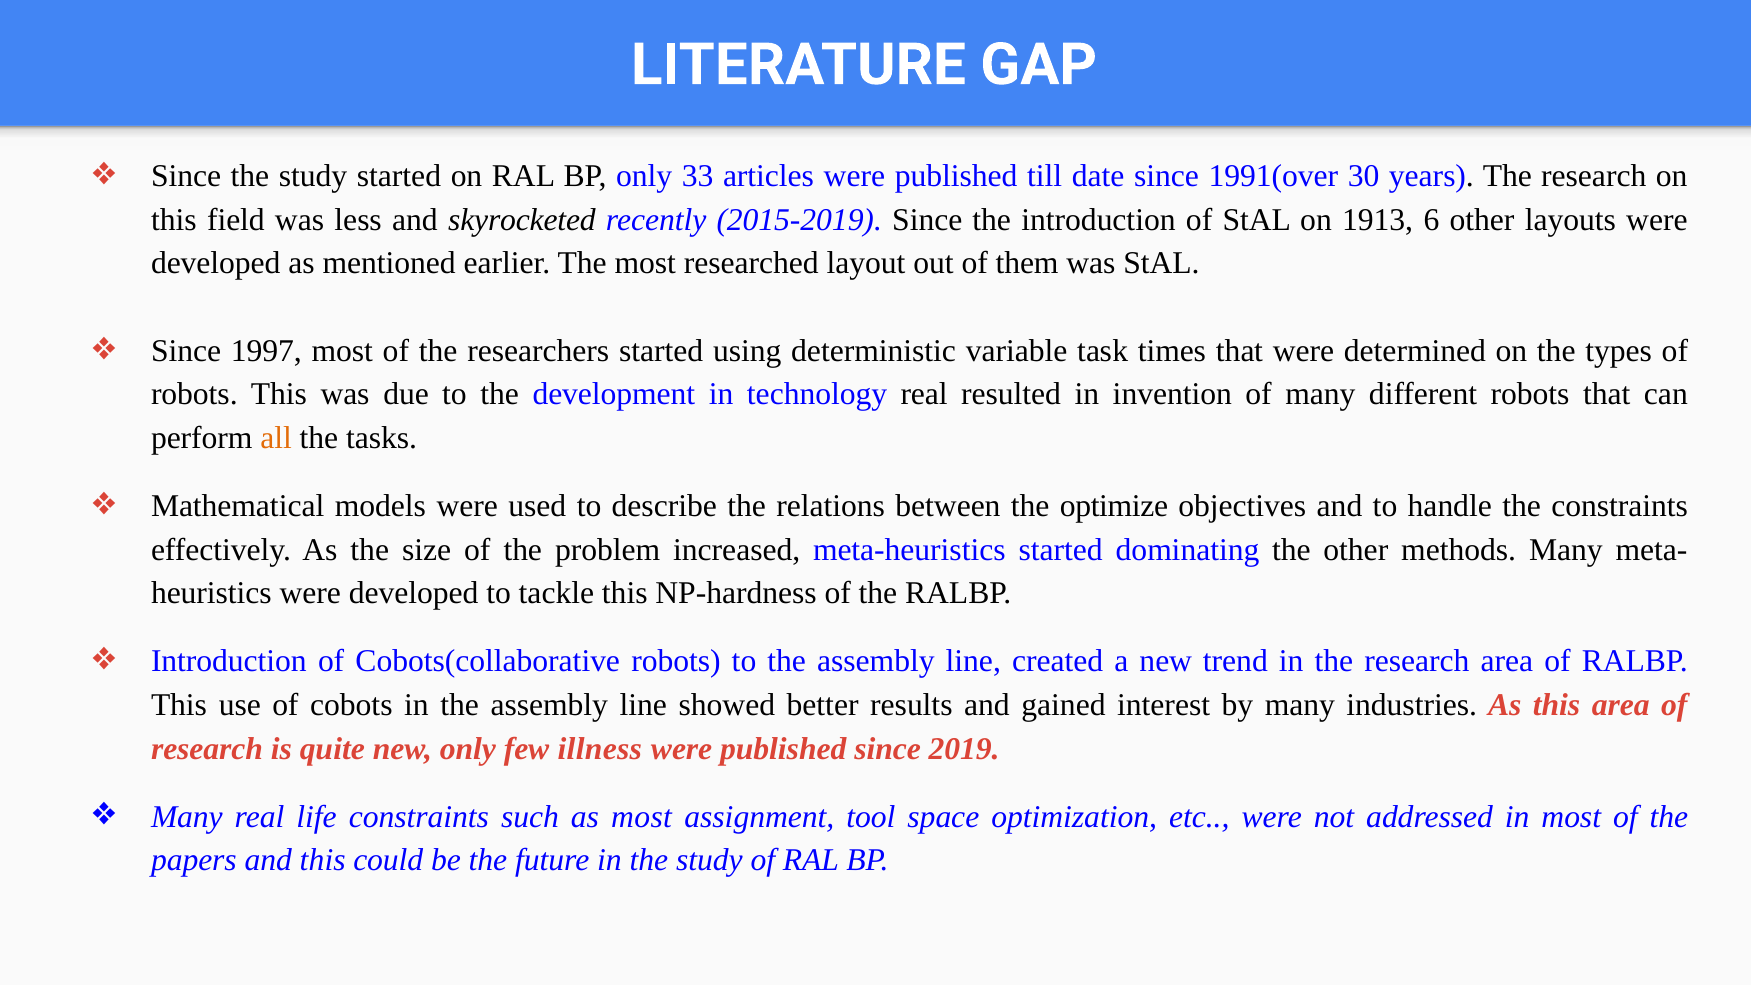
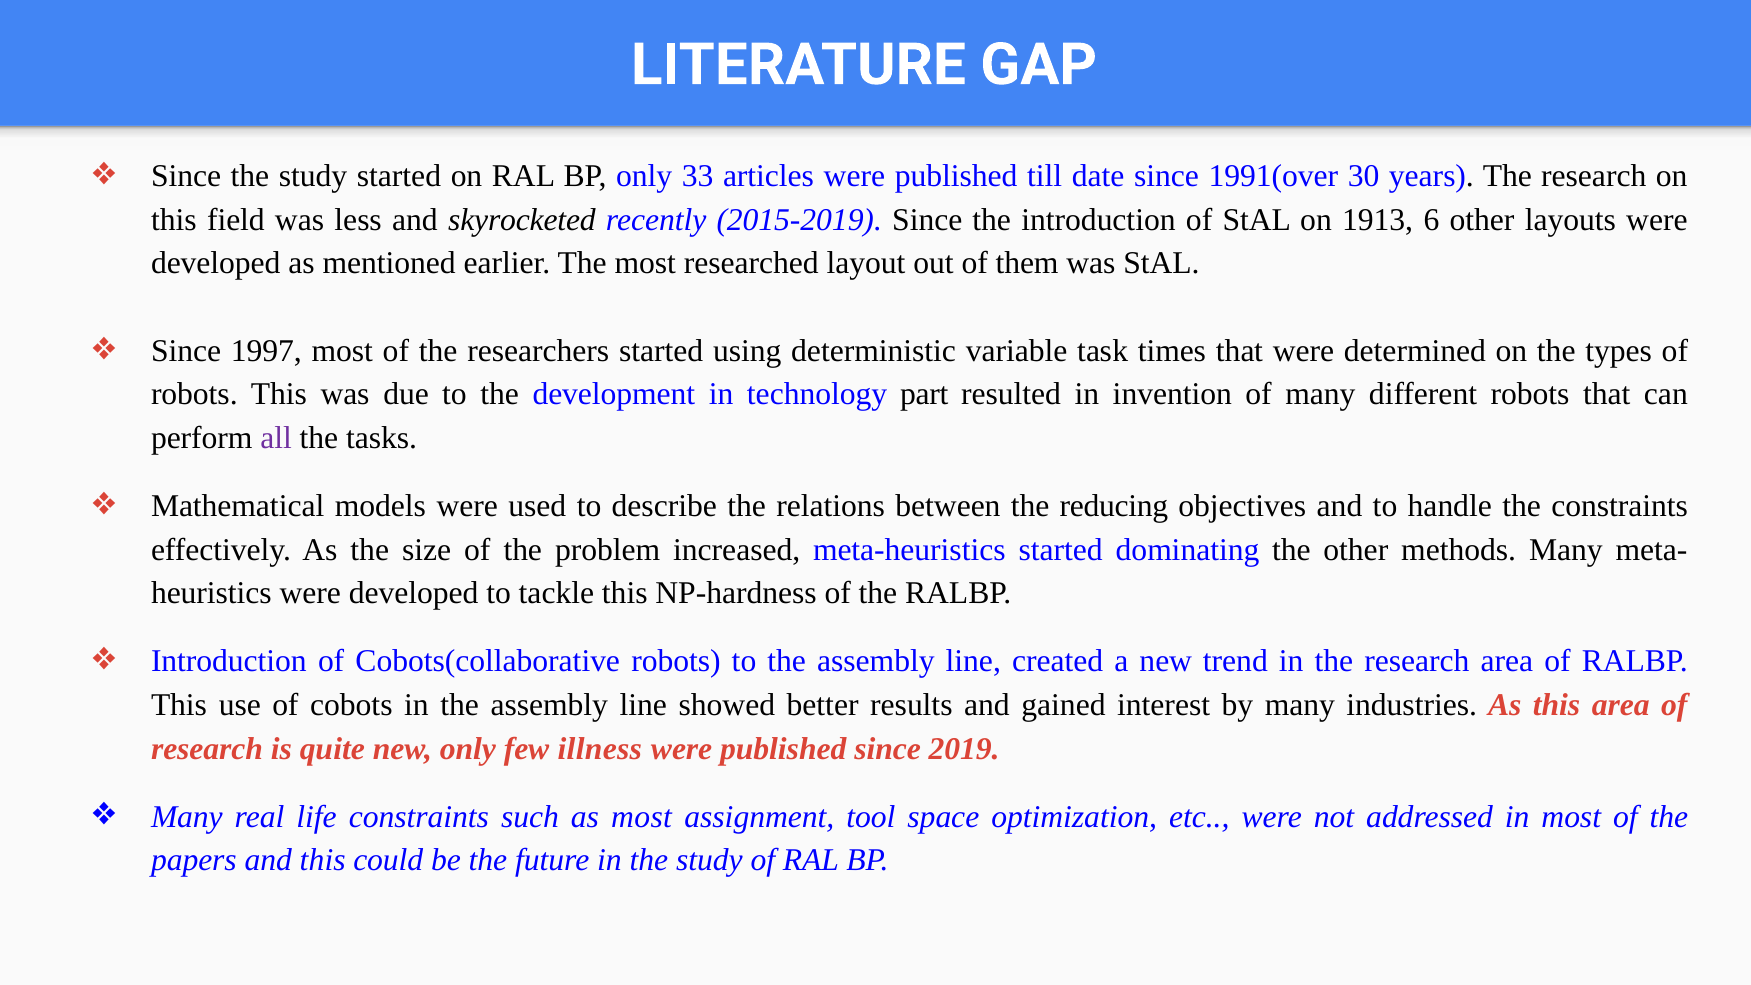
technology real: real -> part (924, 394)
all colour: orange -> purple (276, 438)
optimize: optimize -> reducing (1114, 506)
